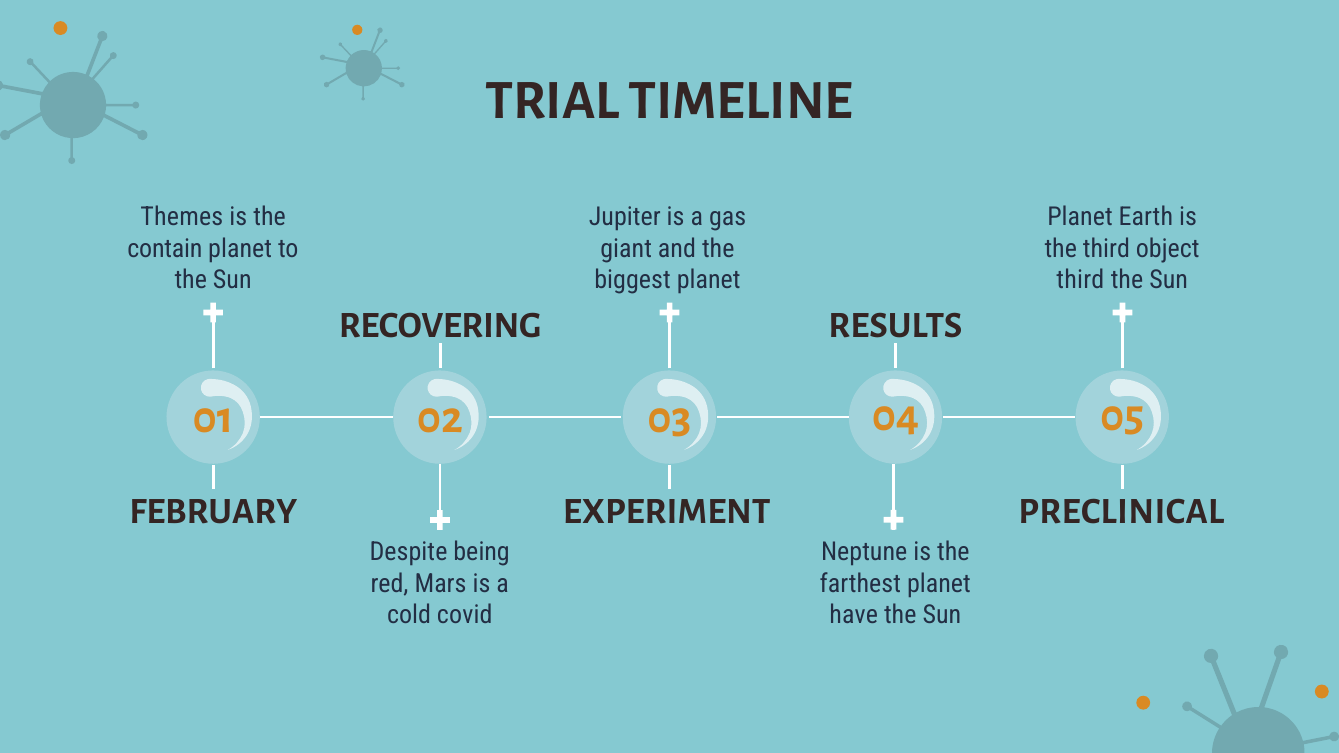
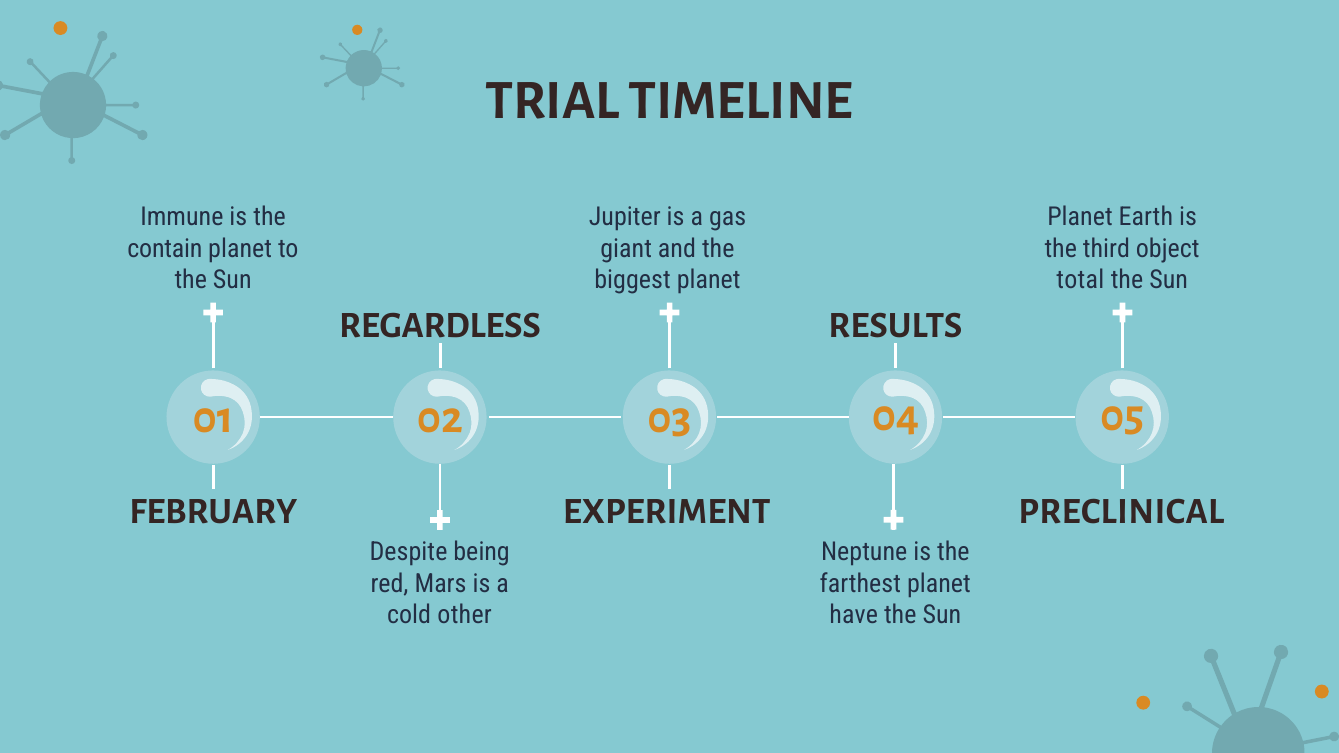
Themes: Themes -> Immune (182, 217)
third: third -> total (1080, 280)
RECOVERING: RECOVERING -> REGARDLESS (440, 325)
covid: covid -> other (465, 615)
